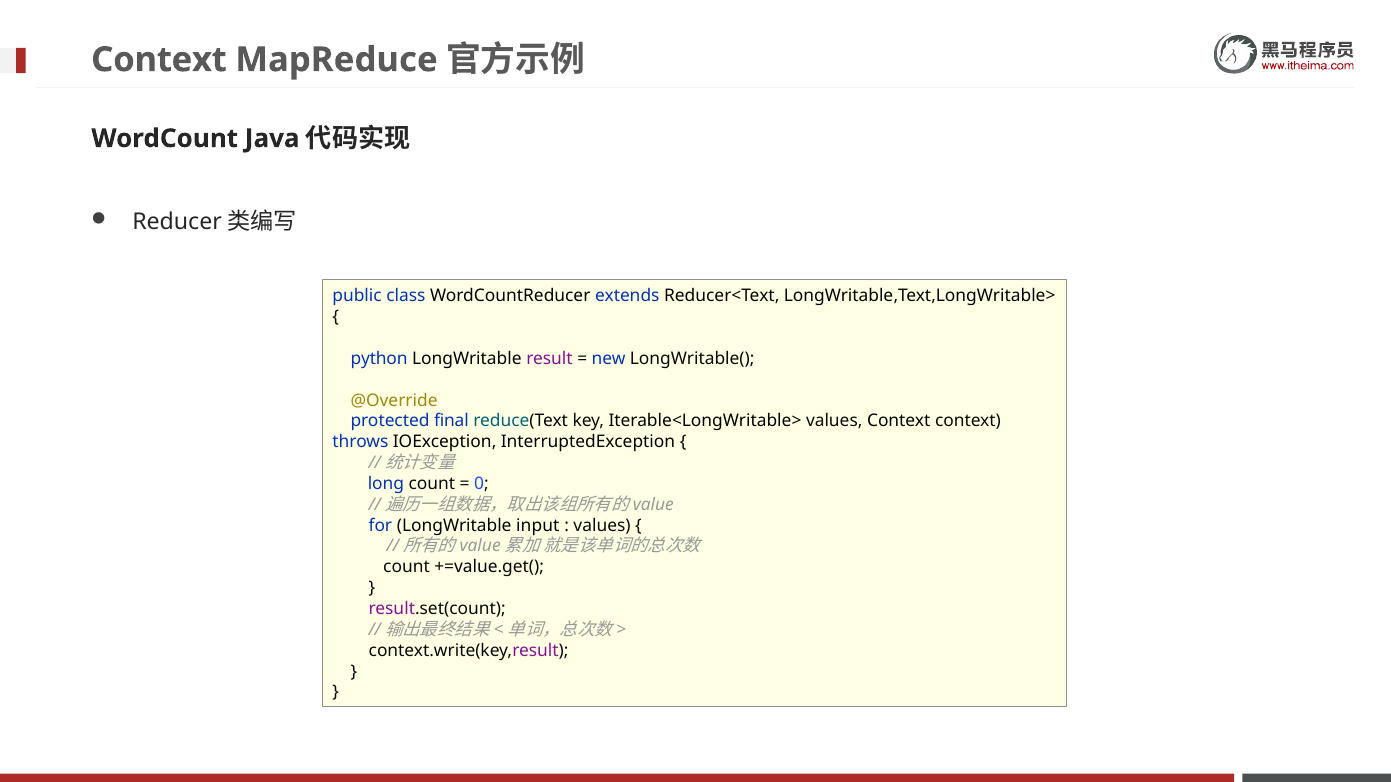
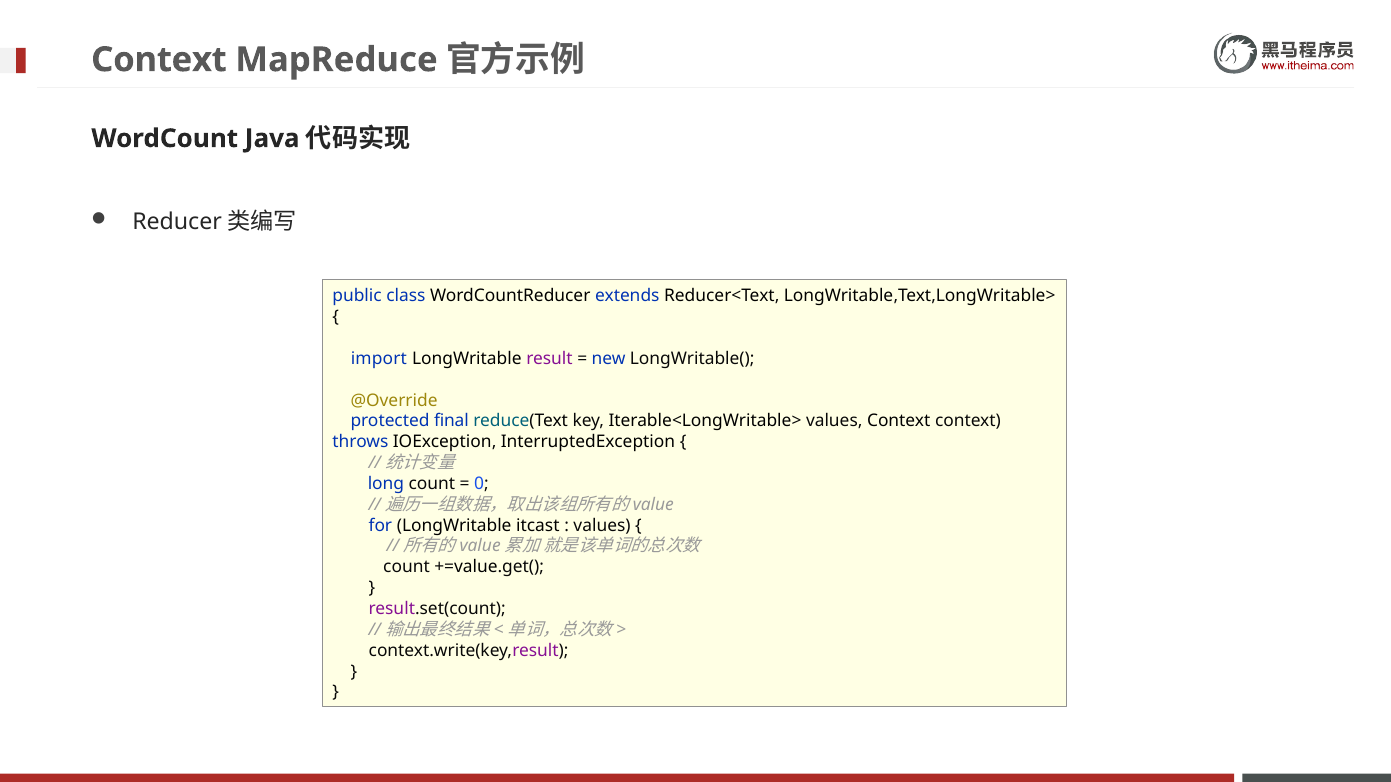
python: python -> import (379, 359)
input: input -> itcast (538, 526)
